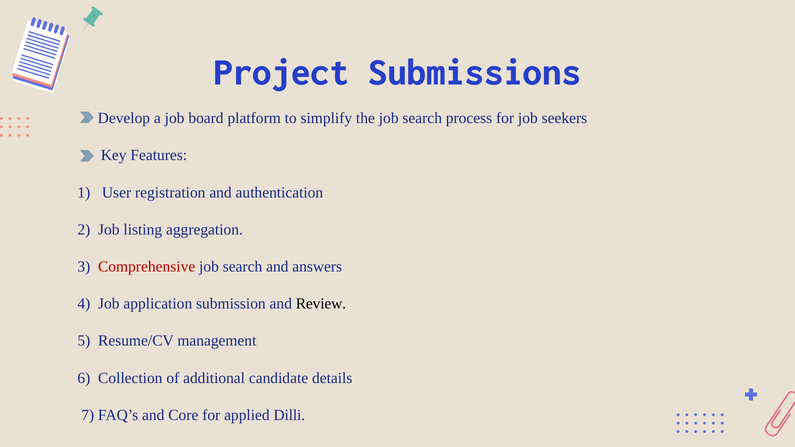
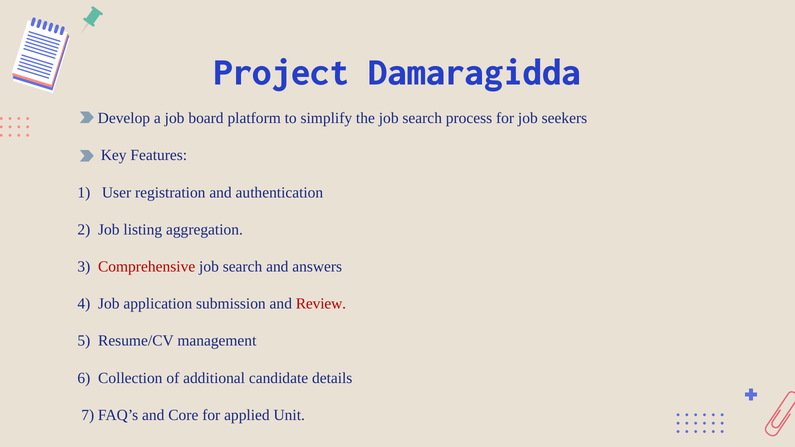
Submissions: Submissions -> Damaragidda (475, 72)
Review colour: black -> red (321, 304)
Dilli: Dilli -> Unit (289, 415)
